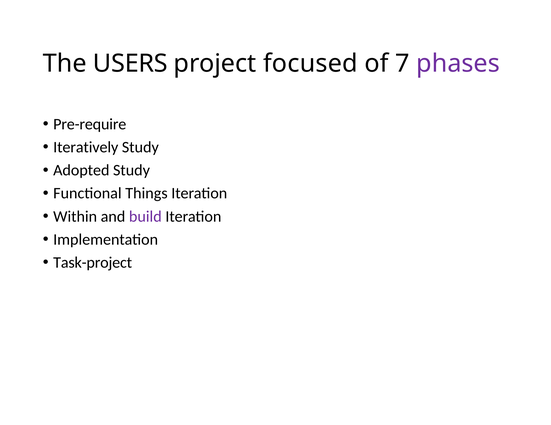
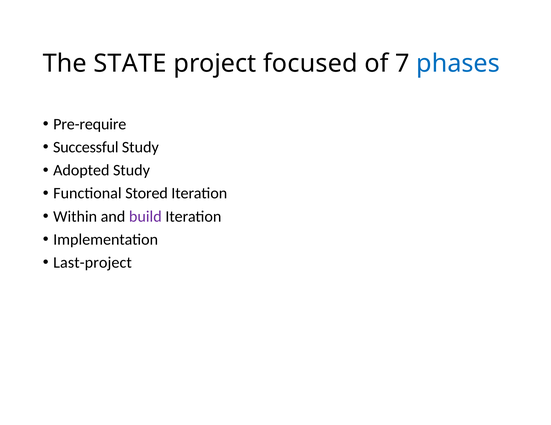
USERS: USERS -> STATE (130, 64)
phases colour: purple -> blue (458, 64)
Iteratively: Iteratively -> Successful (86, 148)
Things: Things -> Stored (147, 194)
Task-project: Task-project -> Last-project (93, 263)
